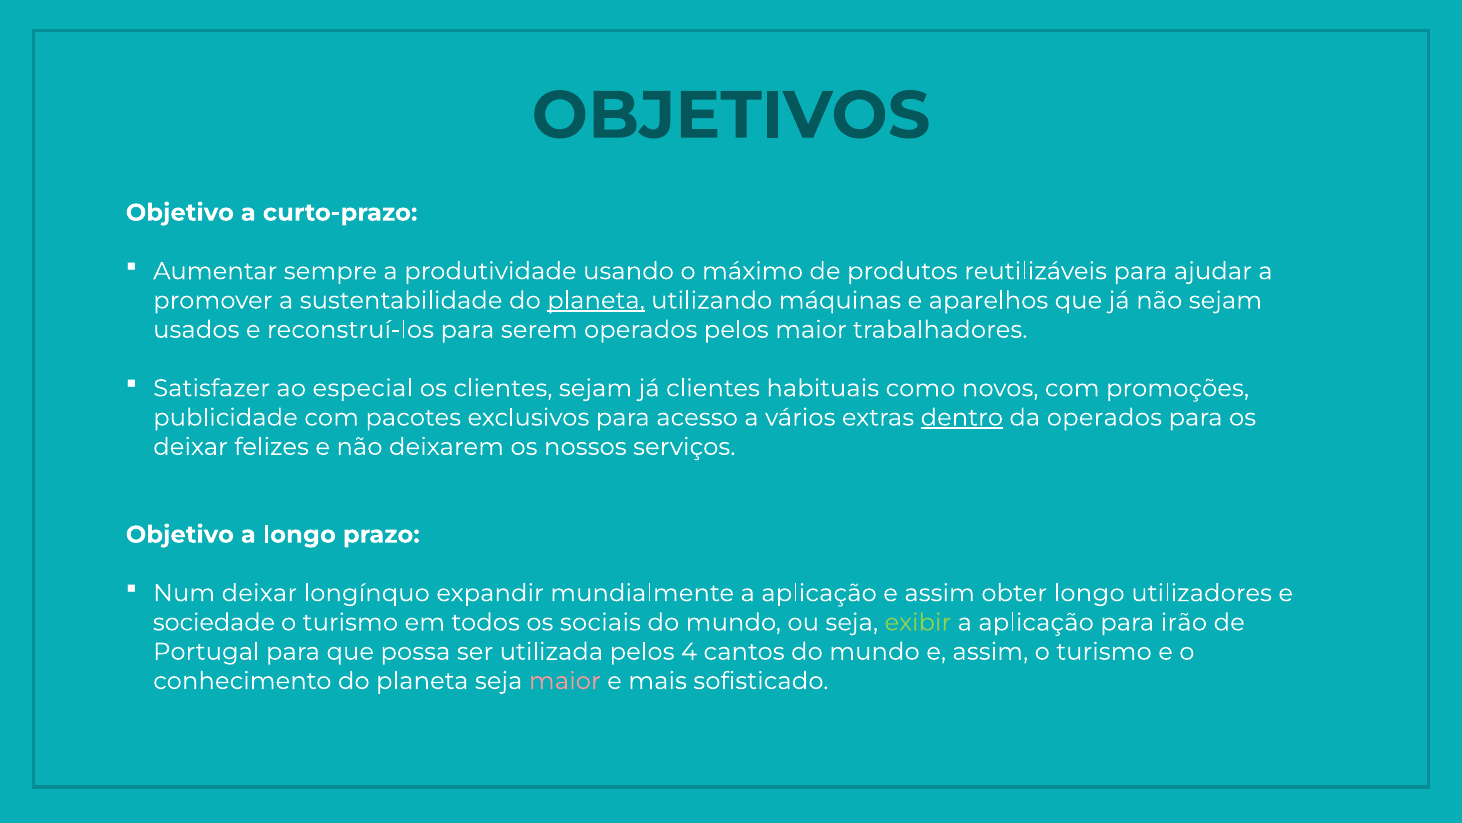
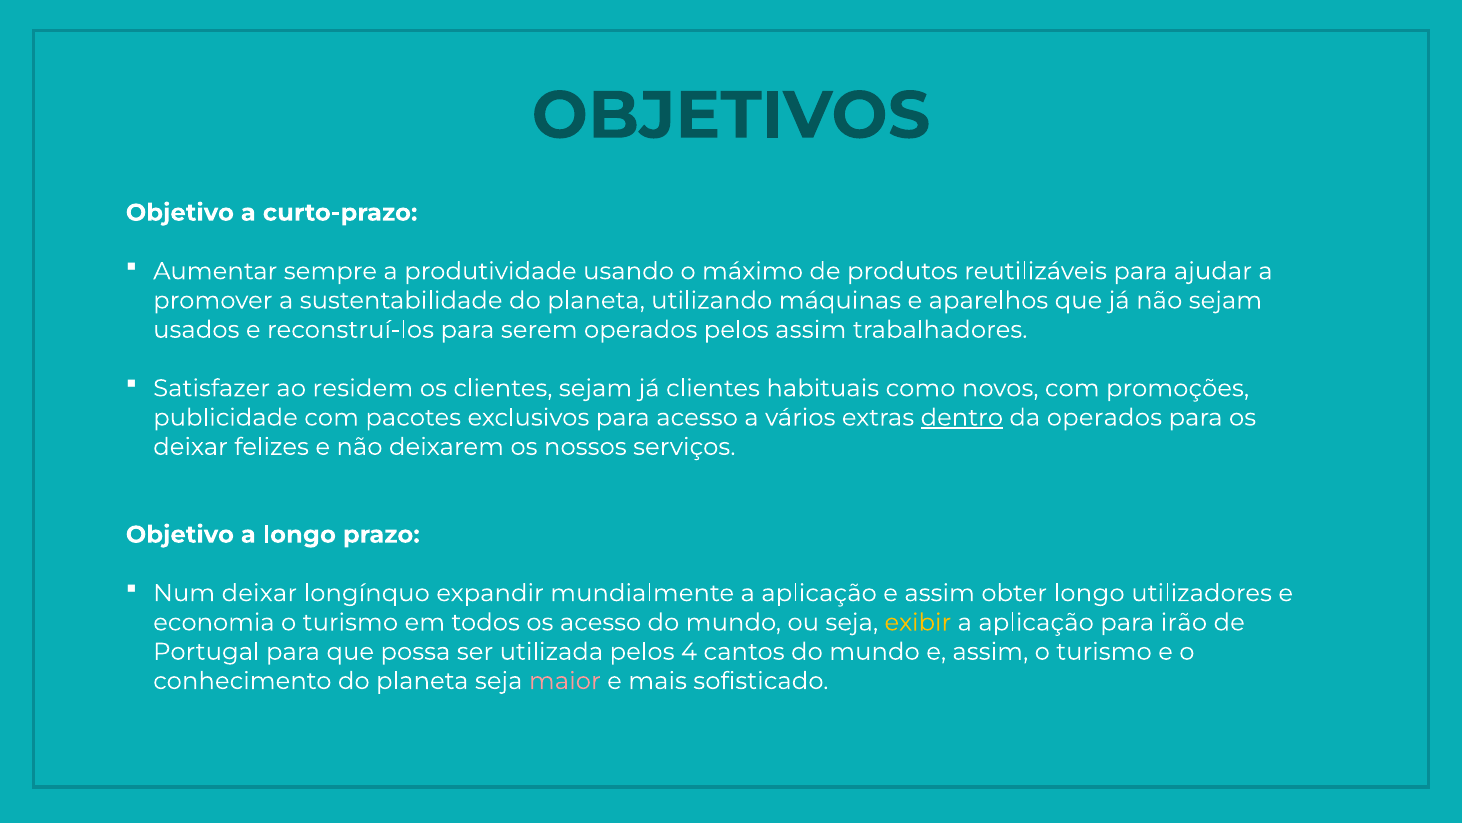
planeta underline: present -> none (596, 300)
pelos maior: maior -> assim (811, 330)
especial: especial -> residem (363, 388)
sociedade: sociedade -> economia (214, 622)
os sociais: sociais -> acesso (601, 622)
exibir colour: light green -> yellow (918, 622)
